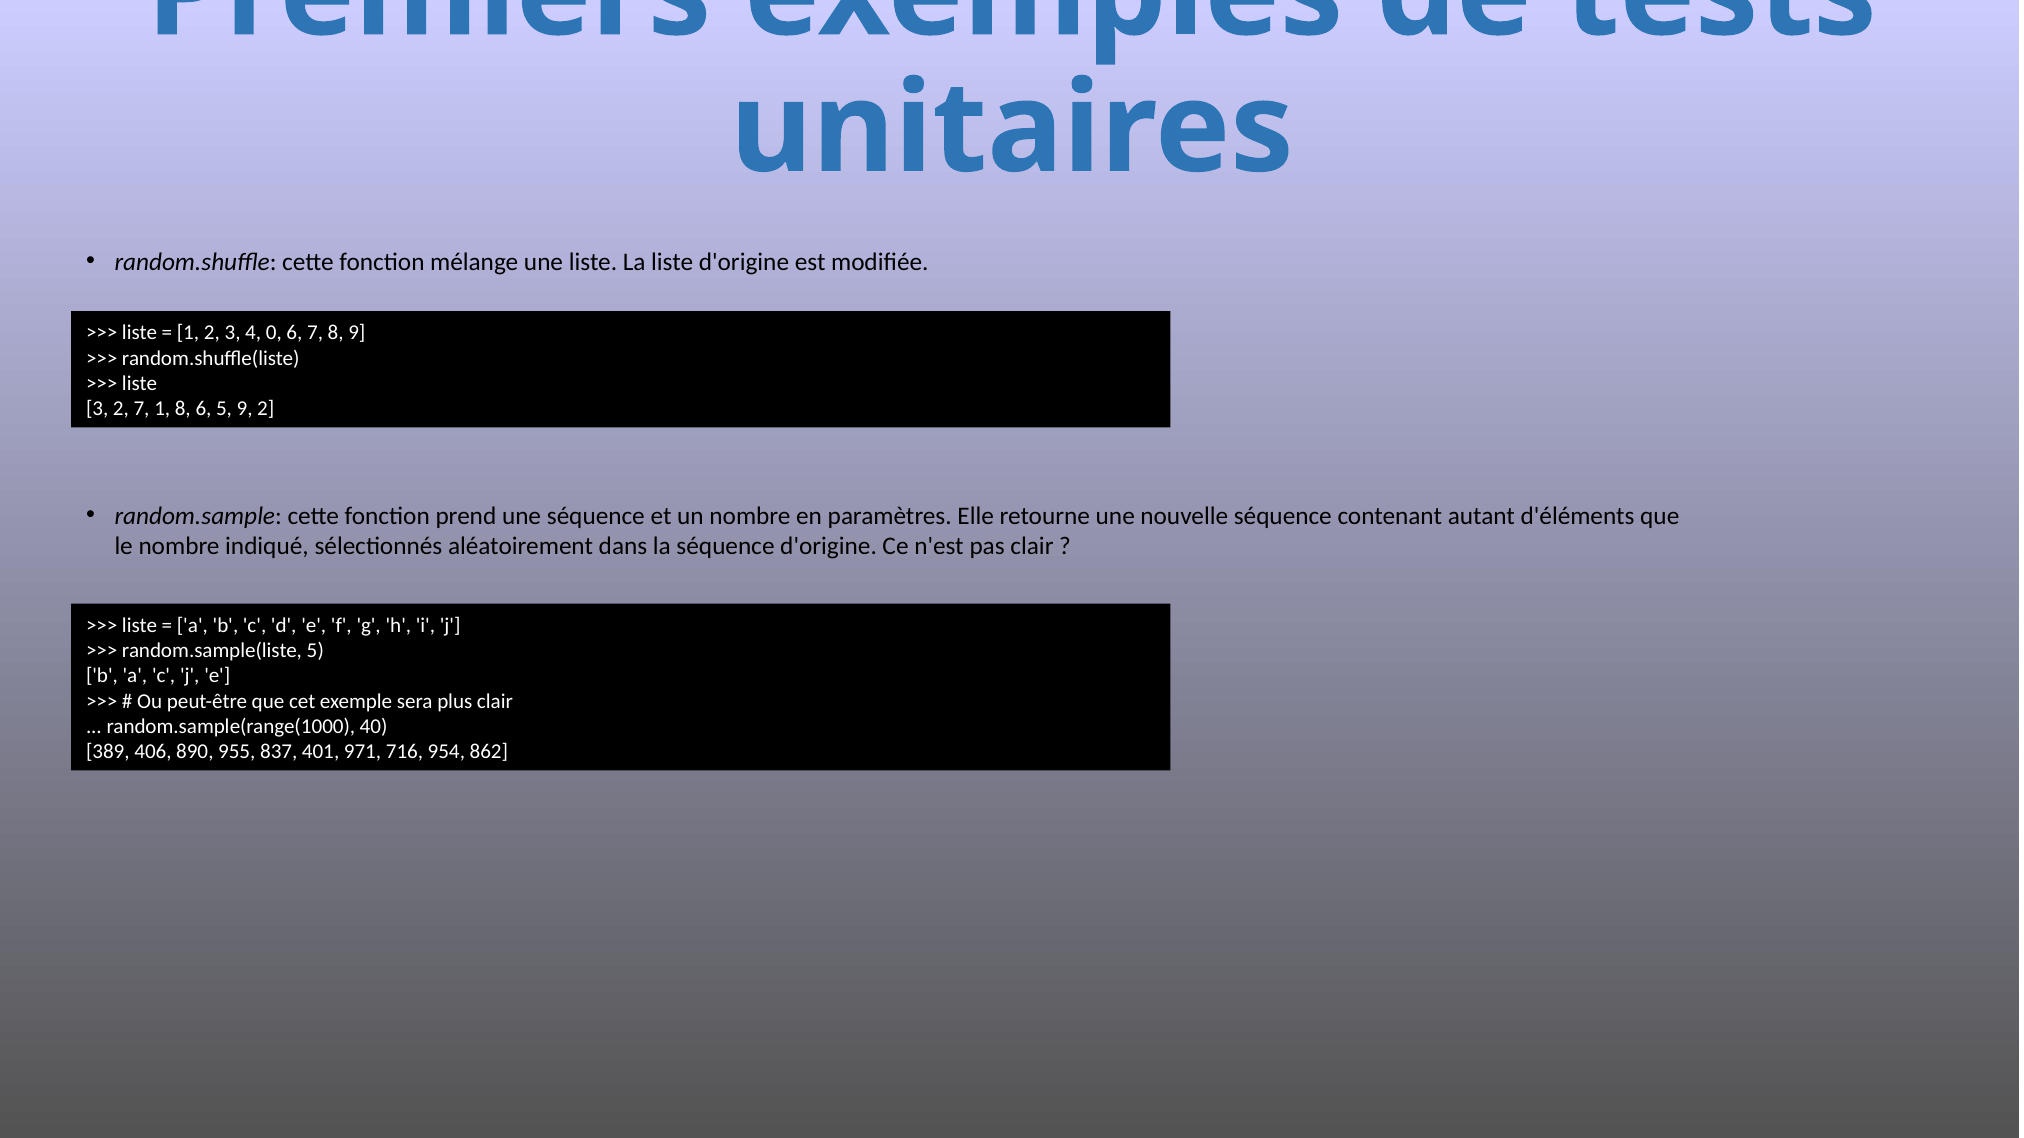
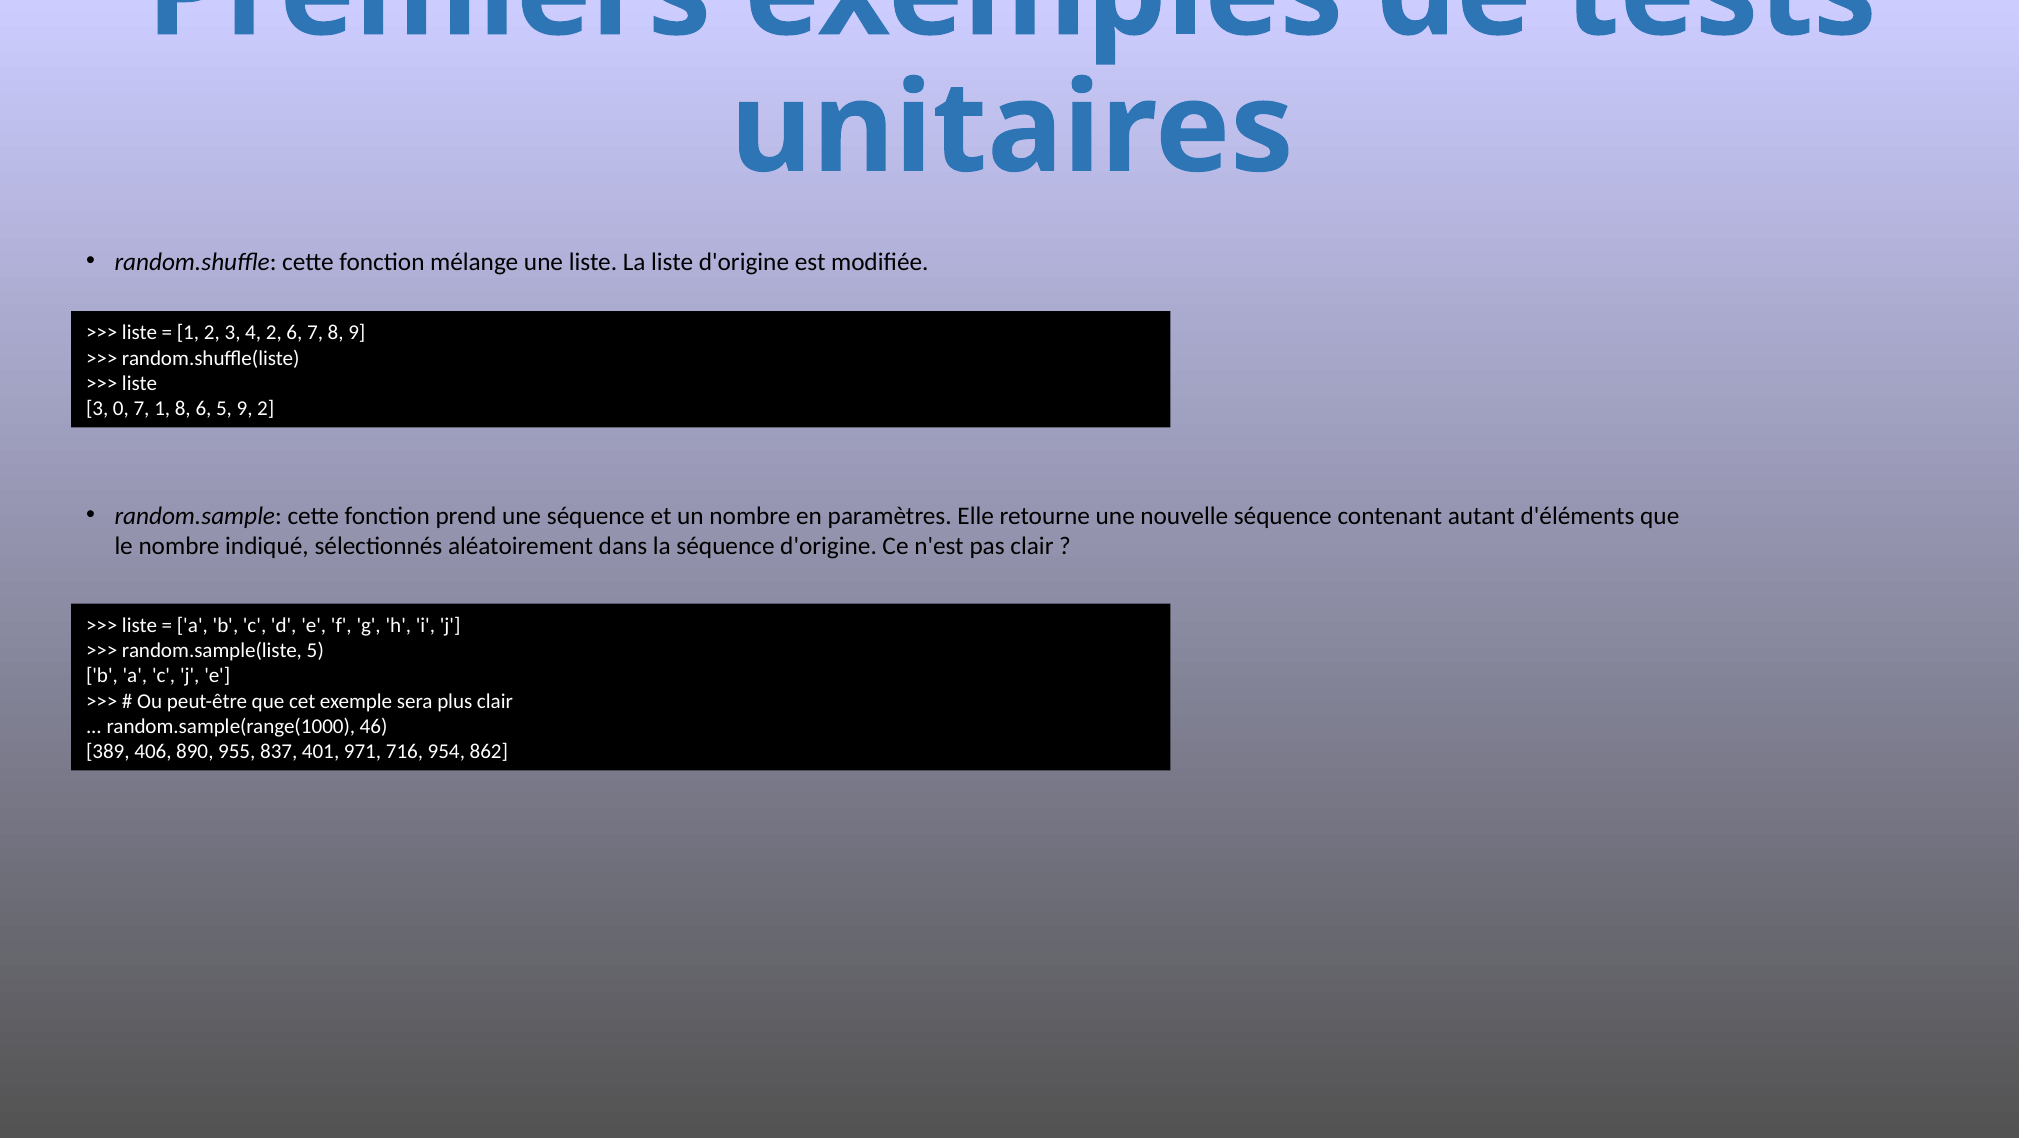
4 0: 0 -> 2 (274, 333)
3 2: 2 -> 0 (121, 409)
40: 40 -> 46 (374, 727)
